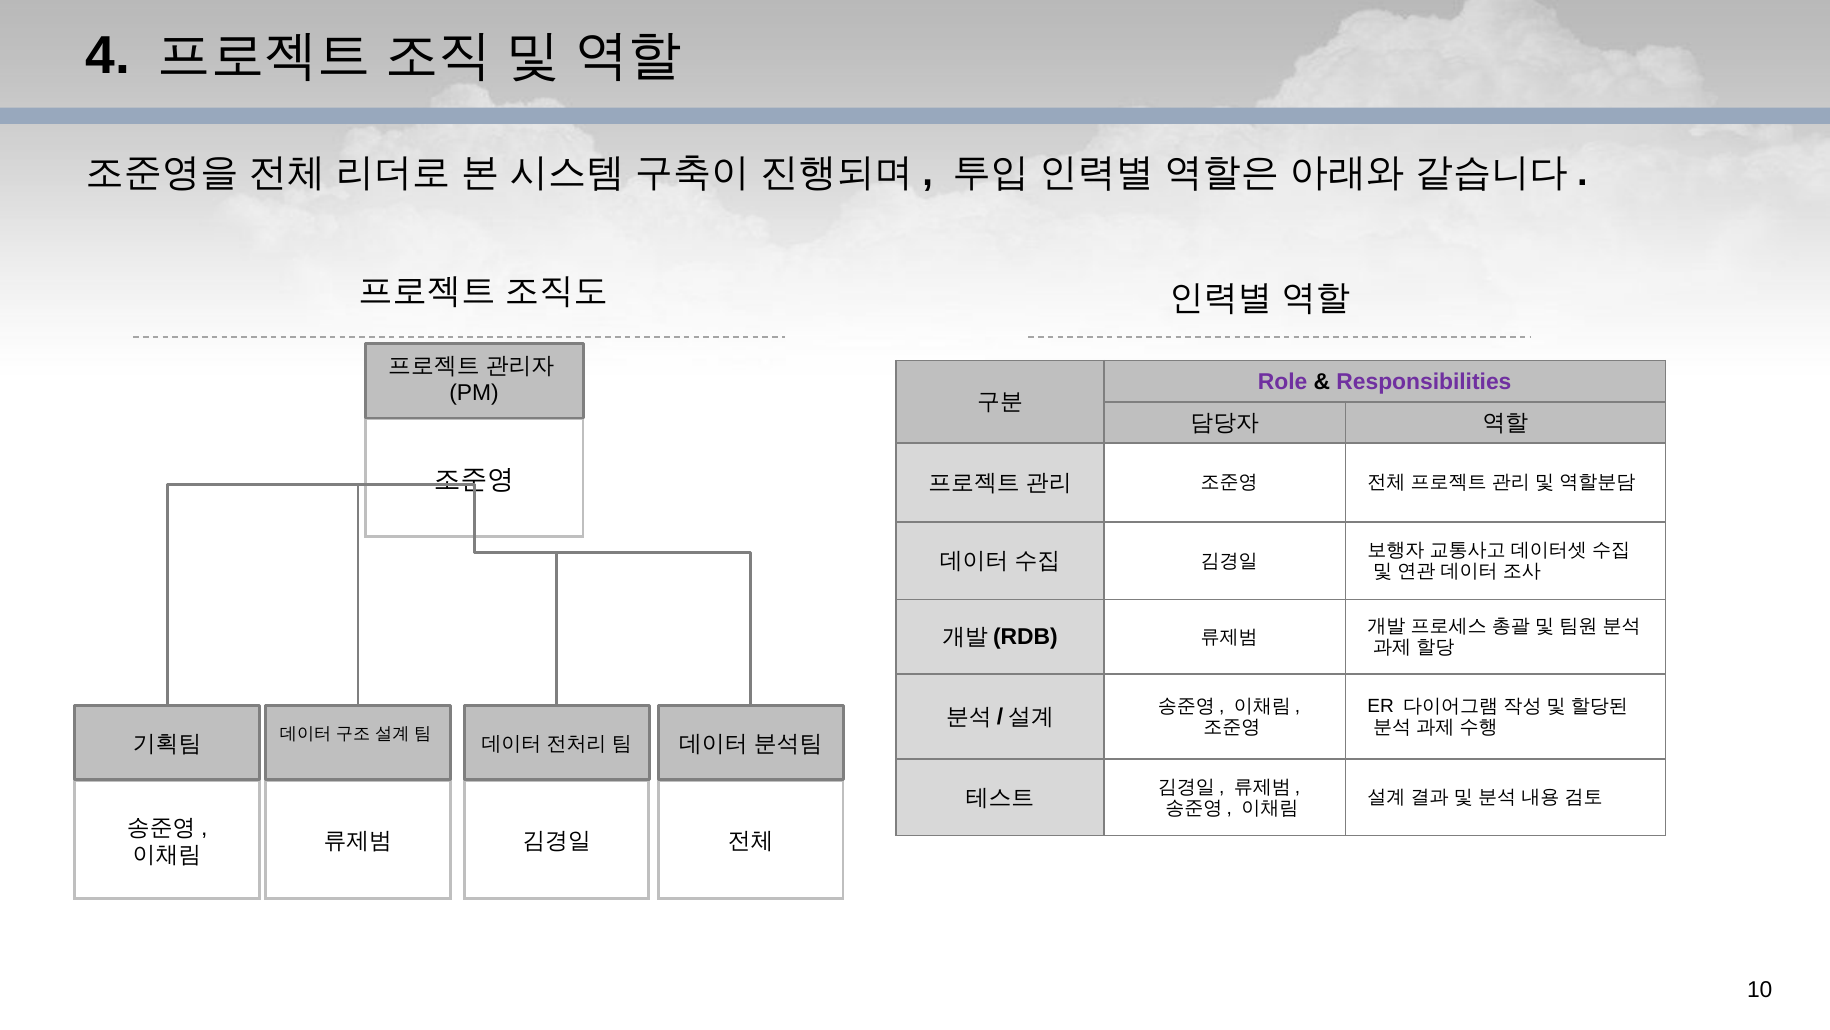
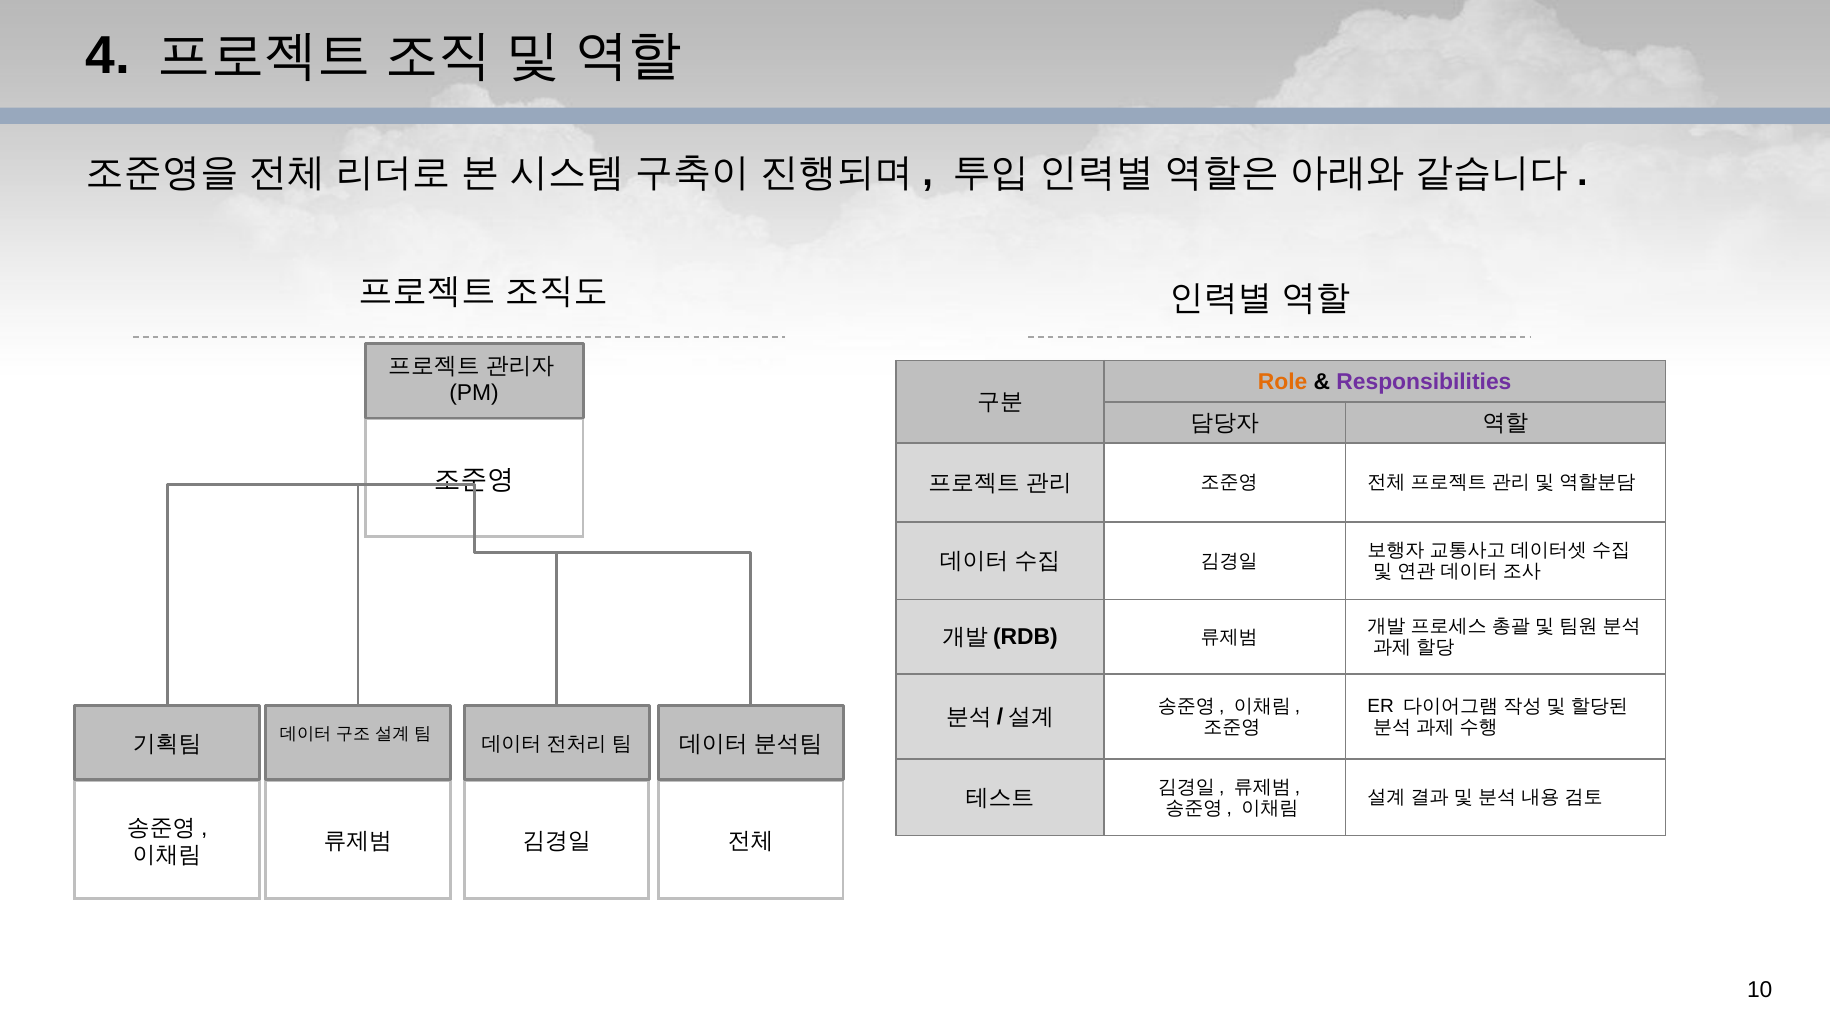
Role colour: purple -> orange (1283, 381)
